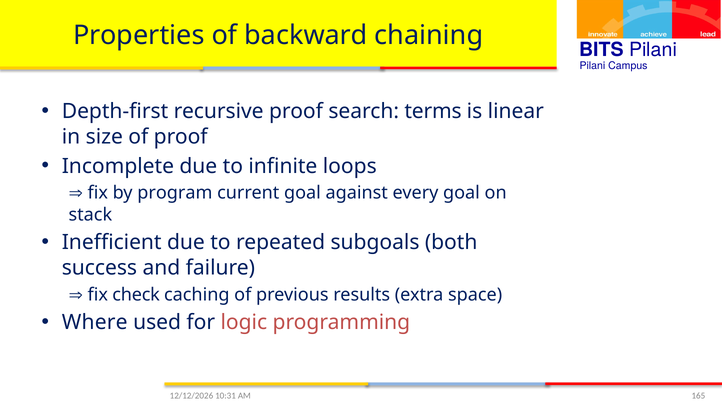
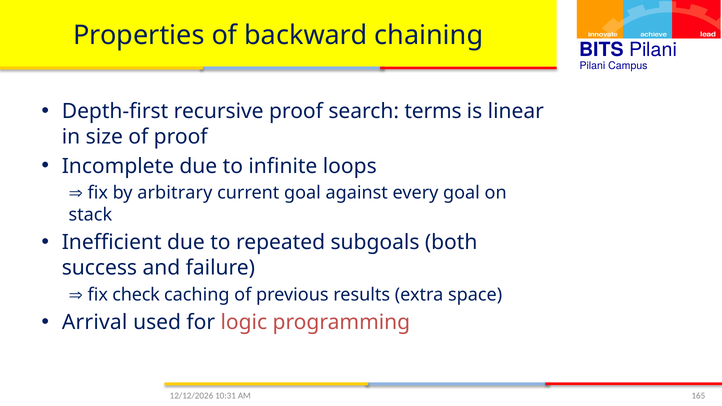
program: program -> arbitrary (175, 193)
Where: Where -> Arrival (95, 322)
